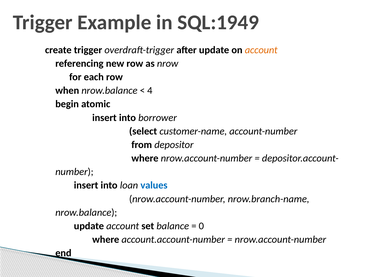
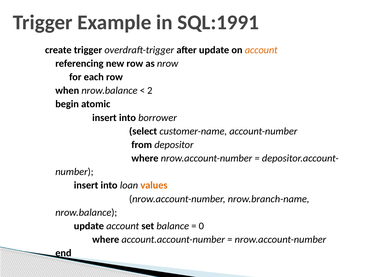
SQL:1949: SQL:1949 -> SQL:1991 (218, 22)
4: 4 -> 2 (150, 90)
values colour: blue -> orange (154, 185)
